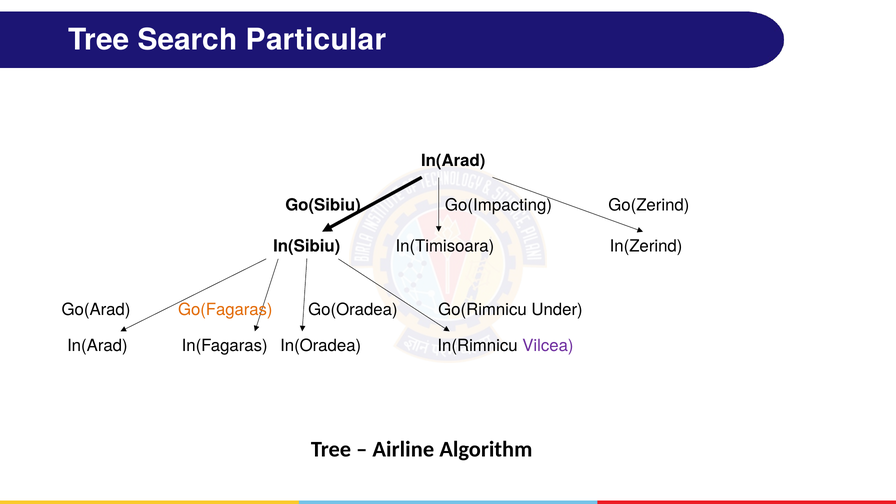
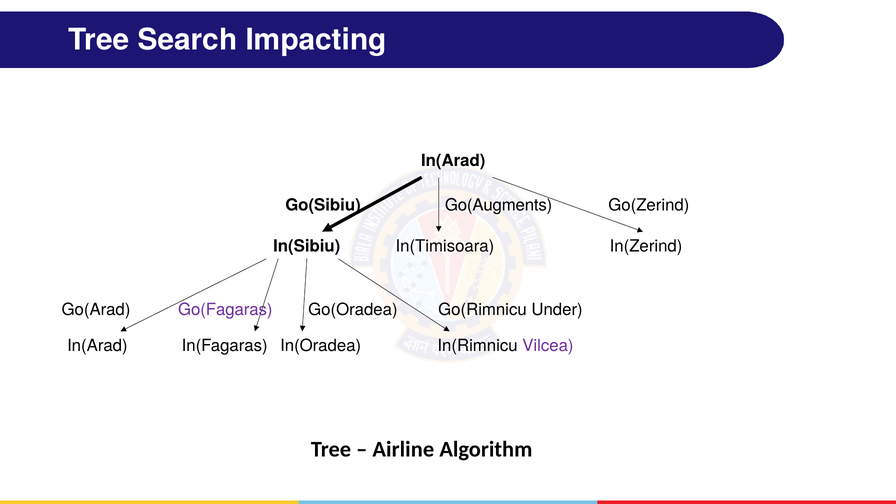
Particular: Particular -> Impacting (316, 40)
Go(Impacting: Go(Impacting -> Go(Augments (499, 205)
Go(Fagaras colour: orange -> purple (225, 310)
